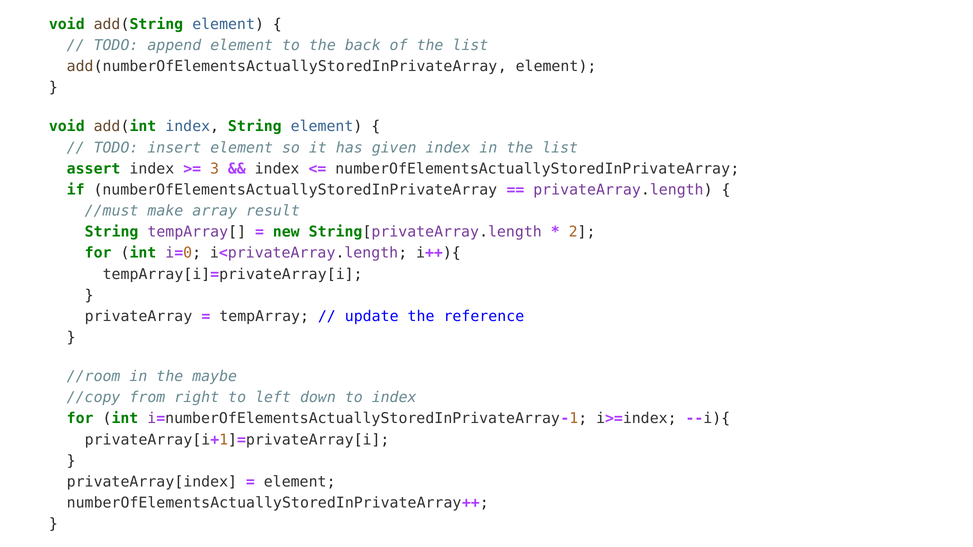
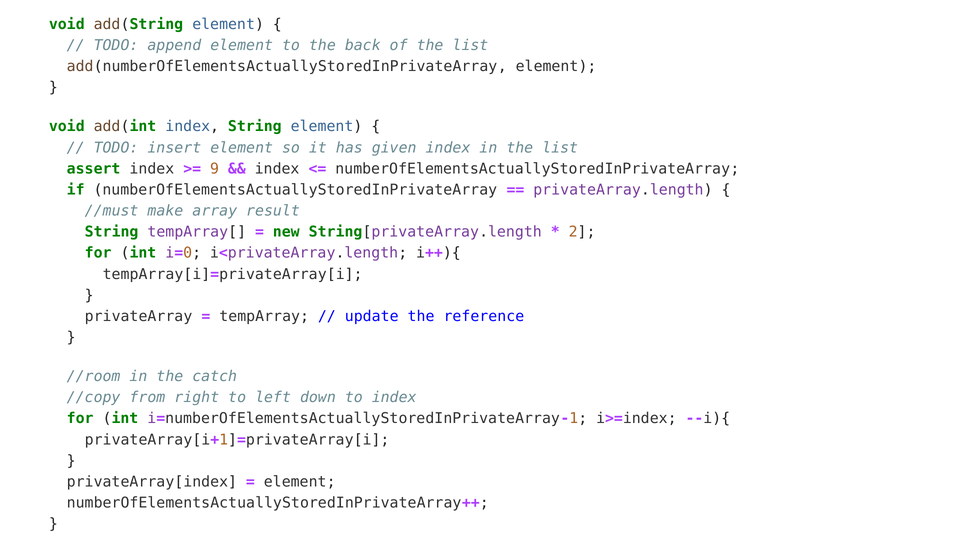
3: 3 -> 9 (215, 169)
maybe: maybe -> catch (215, 377)
